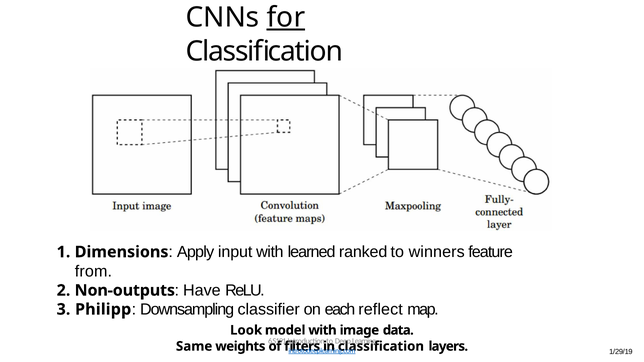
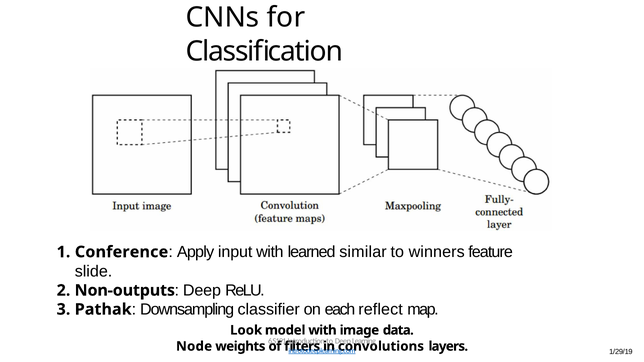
for underline: present -> none (286, 17)
Dimensions: Dimensions -> Conference (122, 252)
ranked: ranked -> similar (363, 252)
from: from -> slide (94, 271)
Have: Have -> Deep (202, 291)
Philipp: Philipp -> Pathak (103, 310)
Same: Same -> Node (194, 347)
classification: classification -> convolutions (381, 347)
